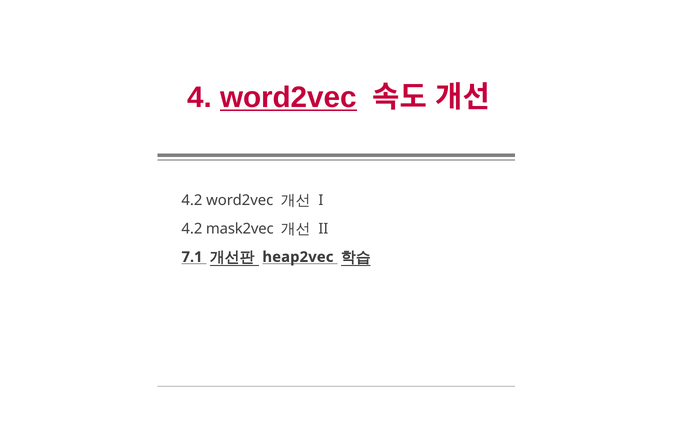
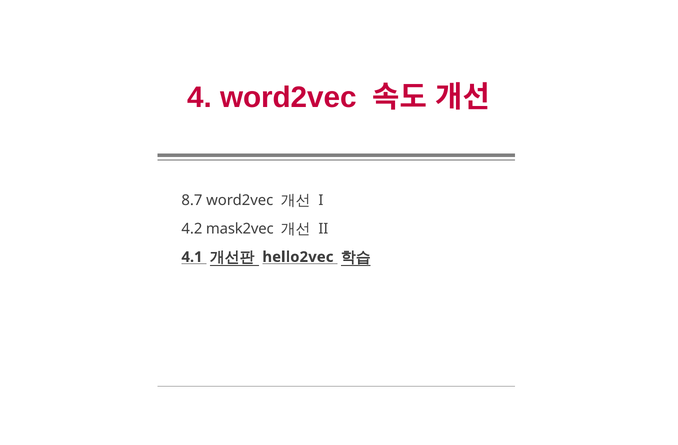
word2vec underline: present -> none (289, 97)
4.2: 4.2 -> 8.7 (192, 200)
7.1: 7.1 -> 4.1 (192, 257)
heap2vec: heap2vec -> hello2vec (298, 257)
